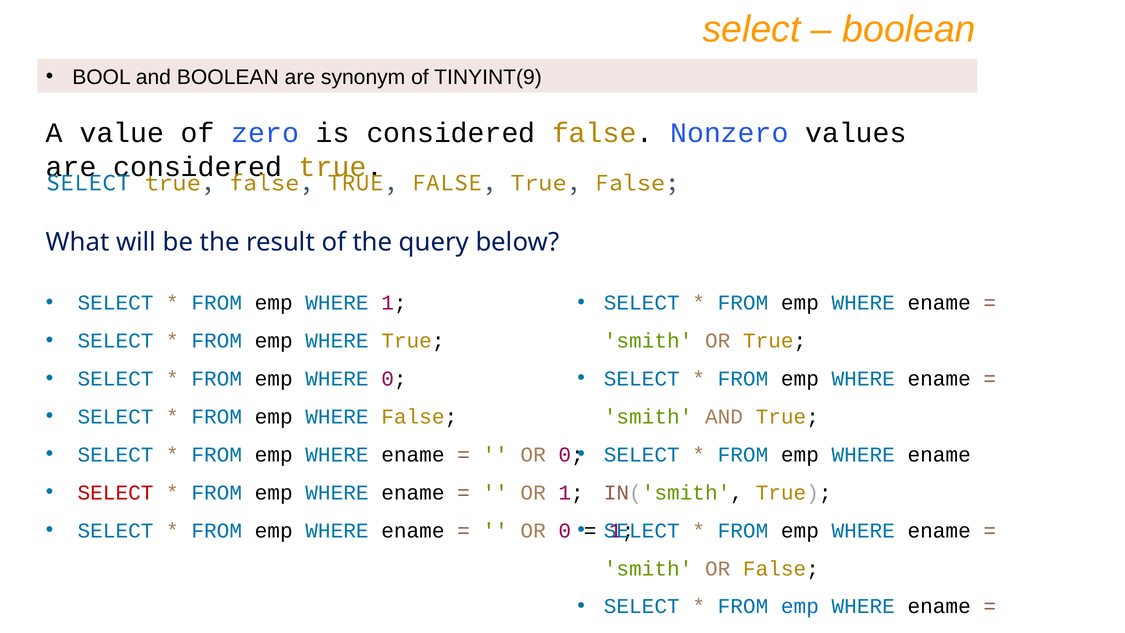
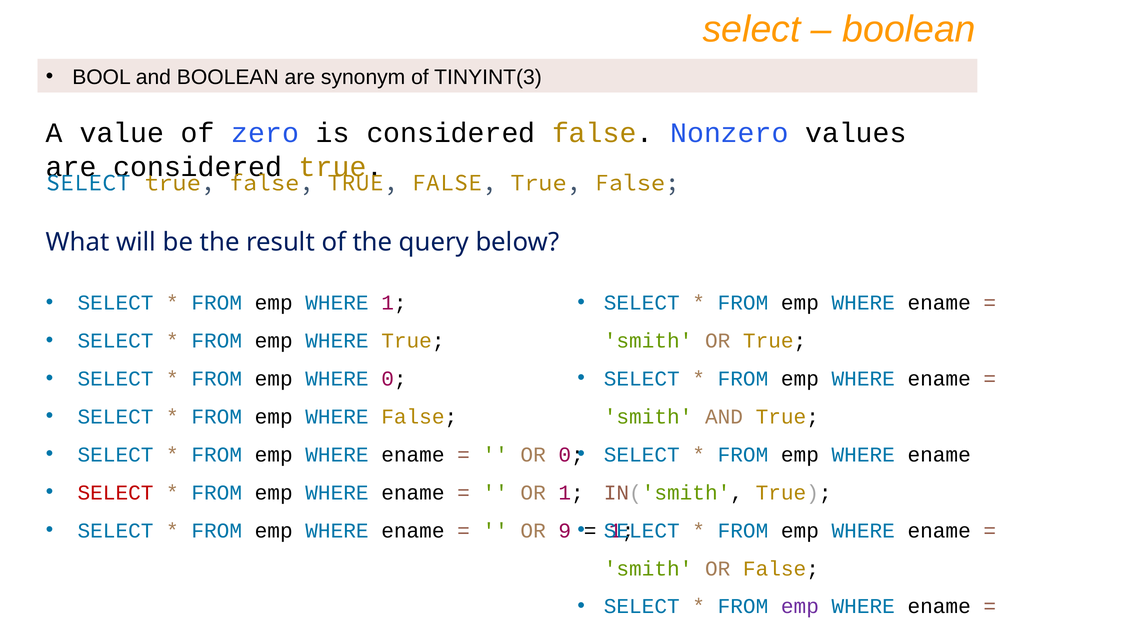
TINYINT(9: TINYINT(9 -> TINYINT(3 (488, 77)
0: 0 -> 9 (565, 530)
emp colour: blue -> purple (800, 606)
